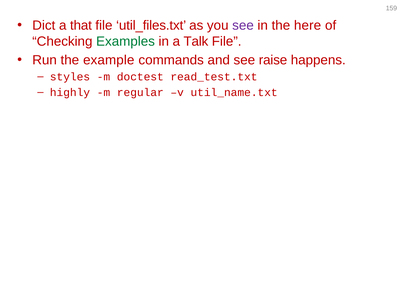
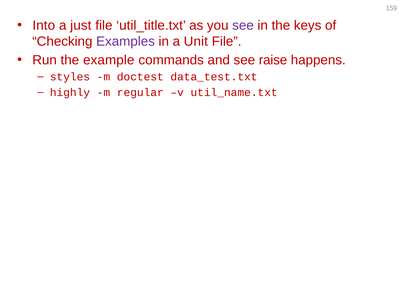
Dict: Dict -> Into (44, 26)
that: that -> just (81, 26)
util_files.txt: util_files.txt -> util_title.txt (151, 26)
here: here -> keys (308, 26)
Examples colour: green -> purple (126, 42)
Talk: Talk -> Unit (196, 42)
read_test.txt: read_test.txt -> data_test.txt (214, 77)
